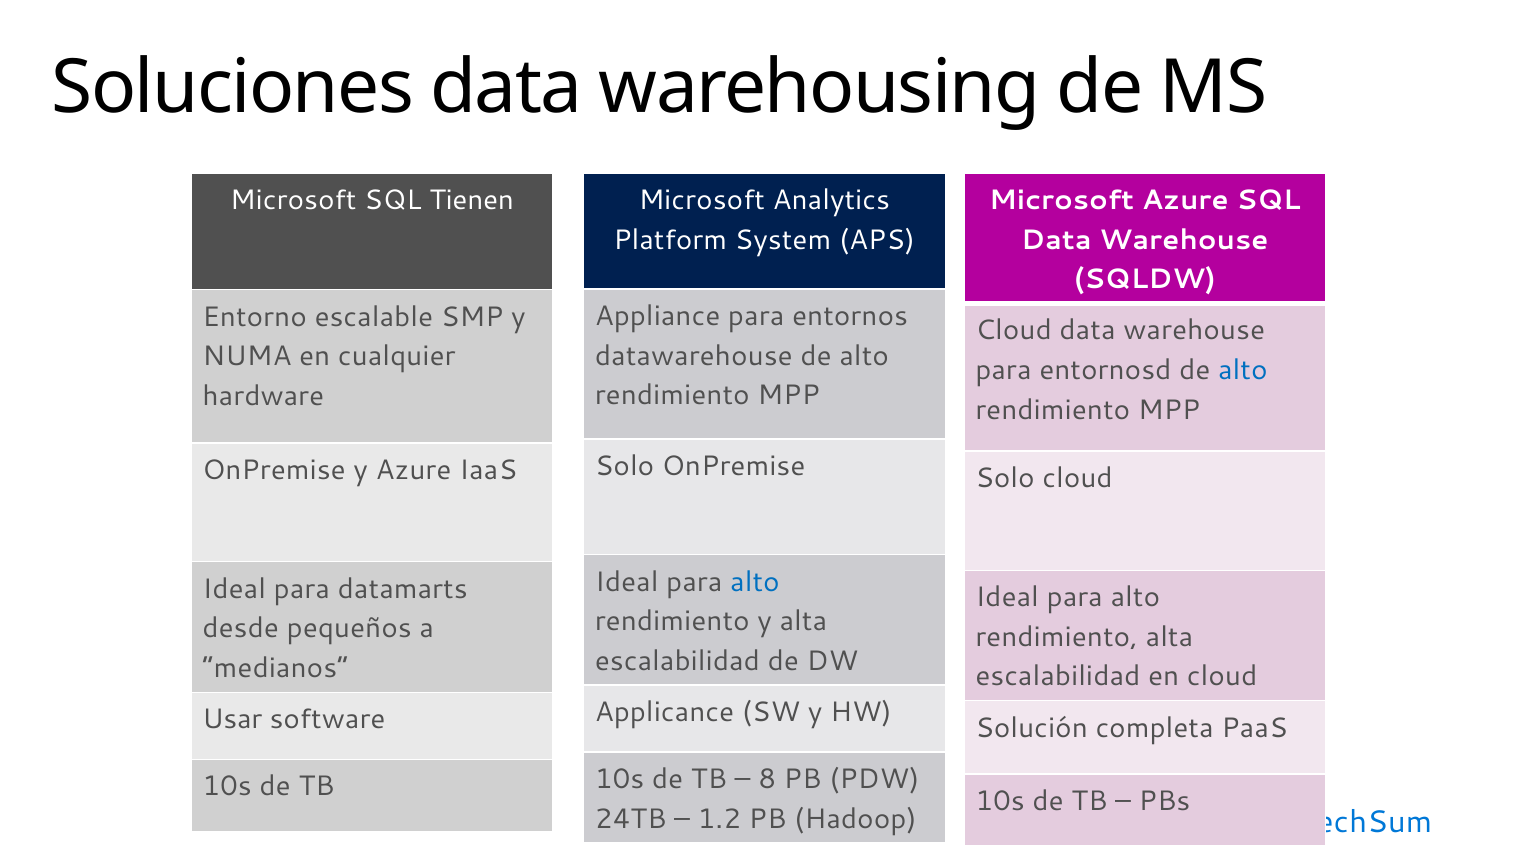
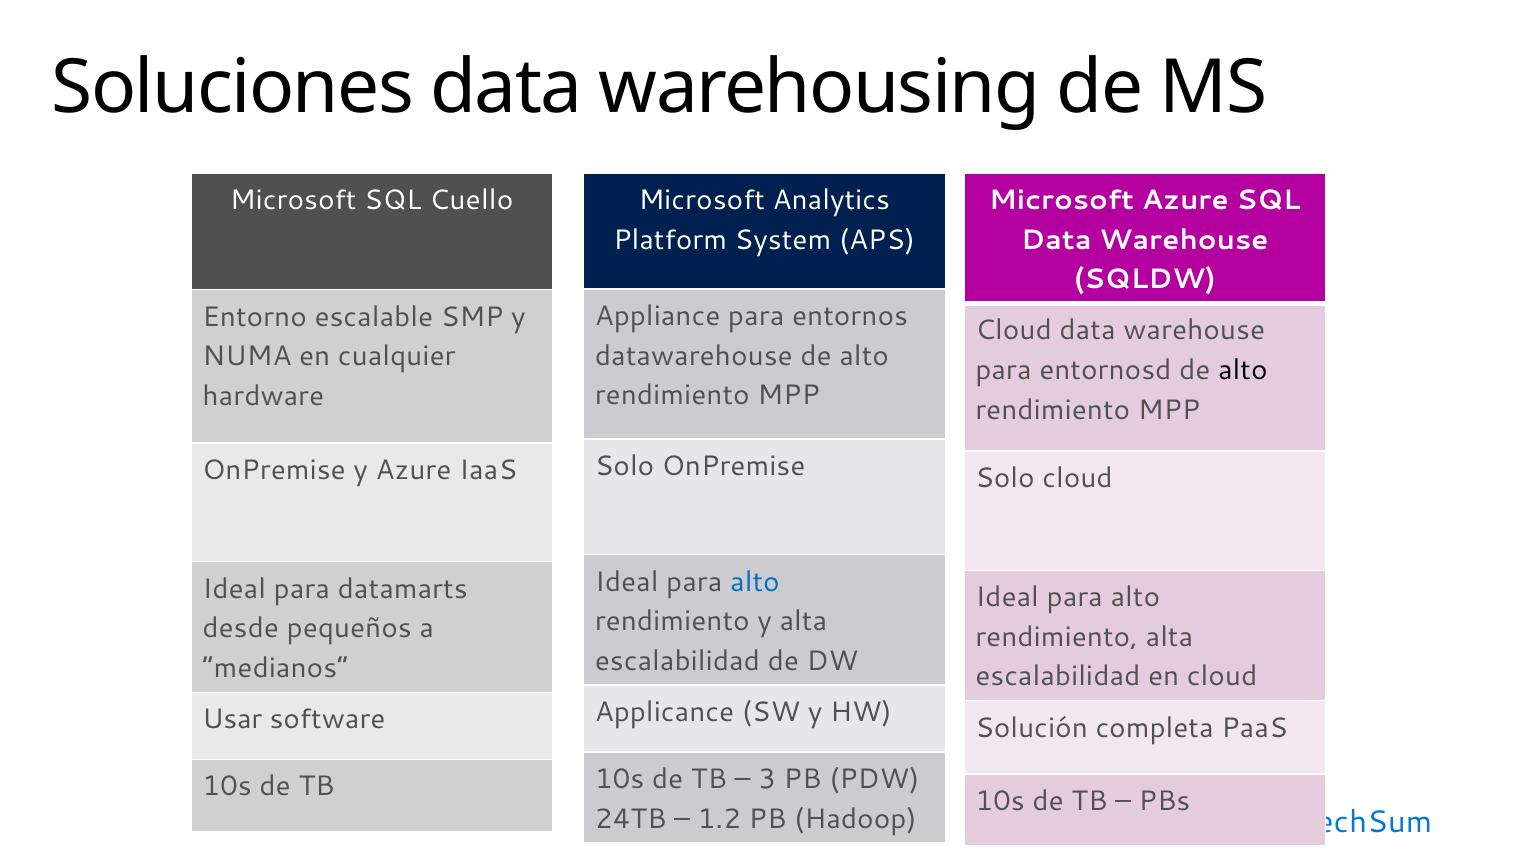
Tienen: Tienen -> Cuello (471, 201)
alto colour: blue -> black (1243, 370)
8: 8 -> 3 (767, 779)
